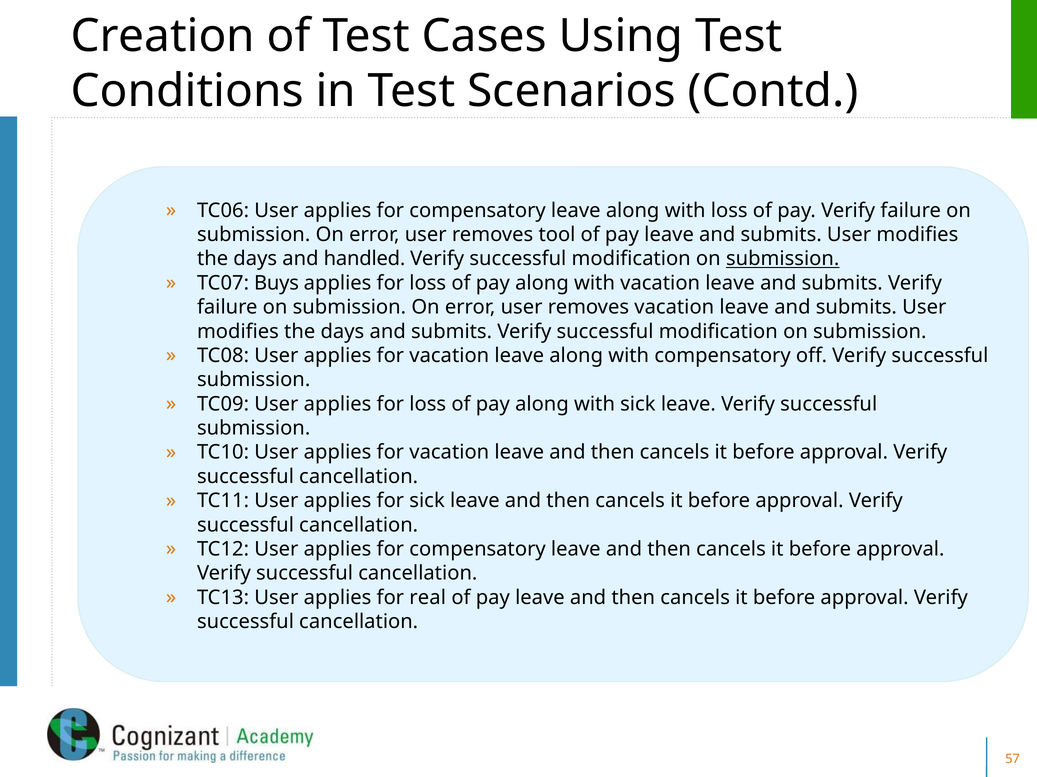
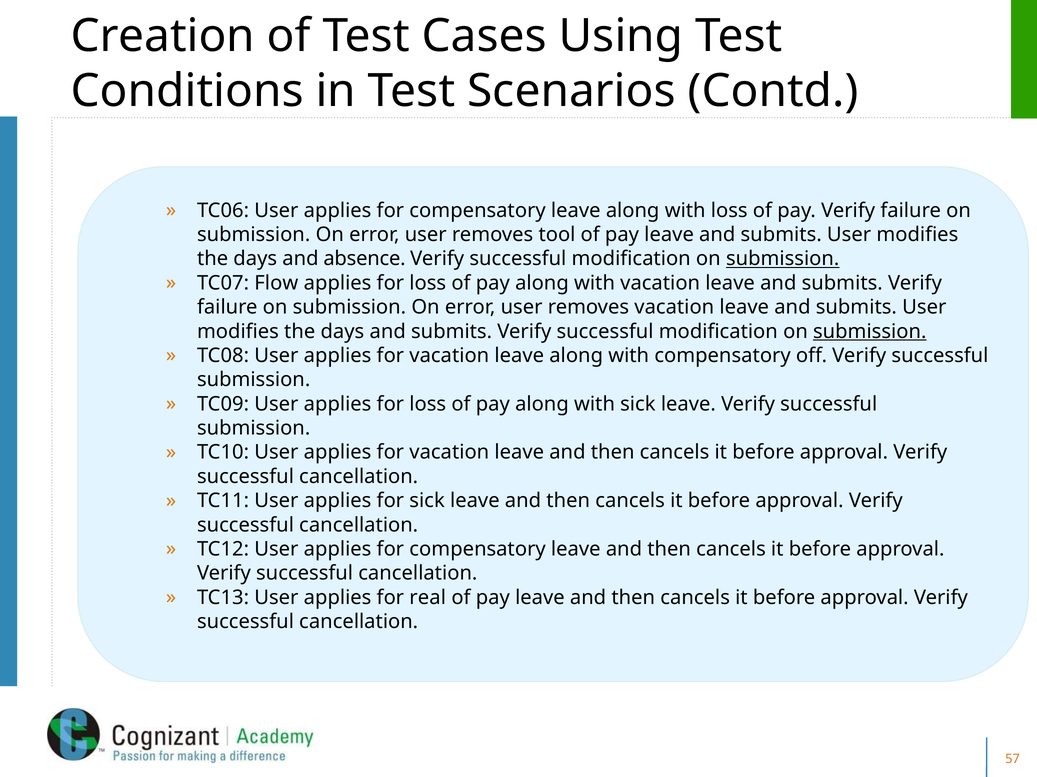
handled: handled -> absence (365, 259)
Buys: Buys -> Flow (276, 283)
submission underline: none -> present (870, 332)
